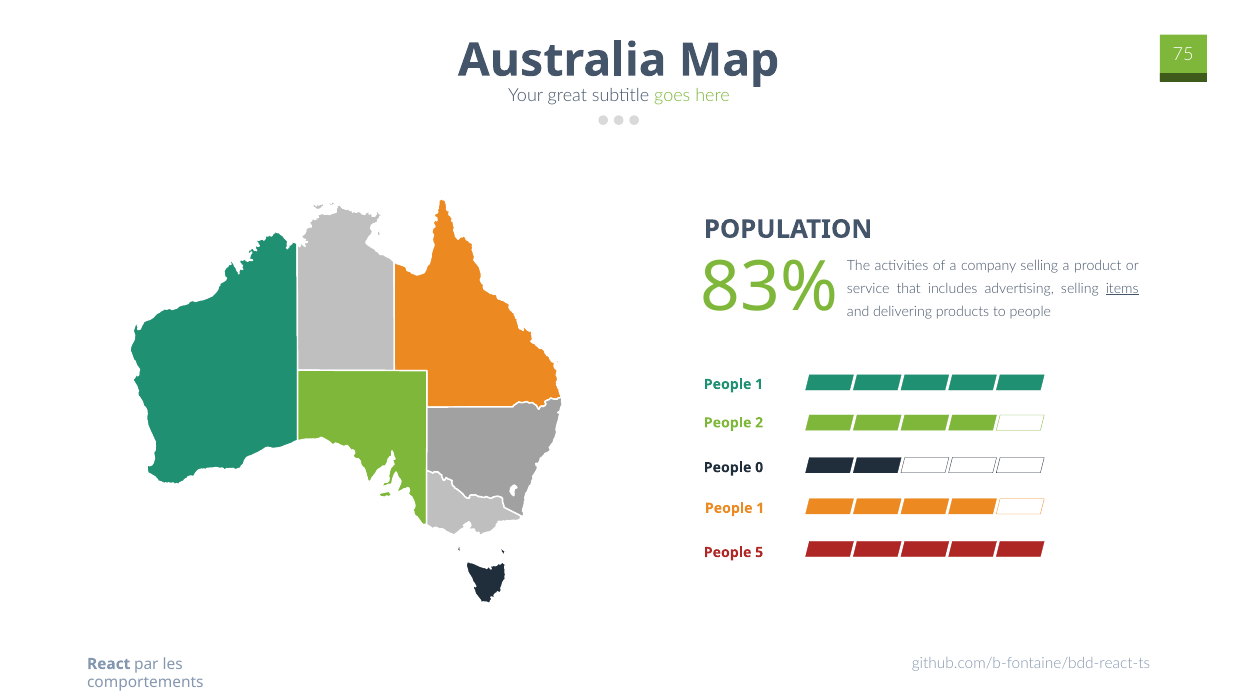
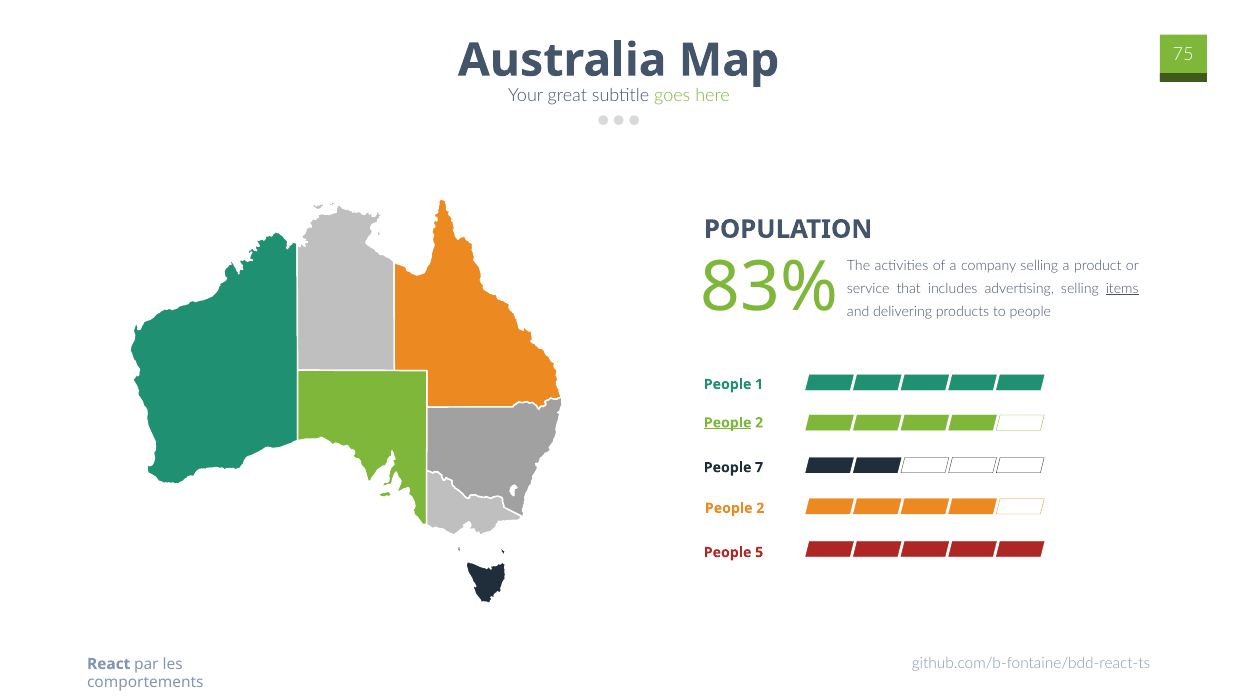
People underline: none -> present (728, 423)
0: 0 -> 7 (759, 467)
1: 1 -> 2 (760, 508)
